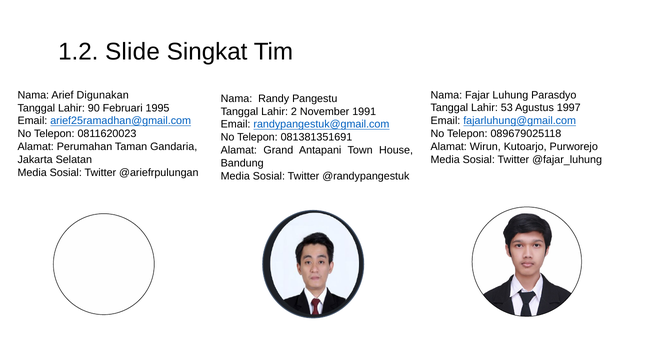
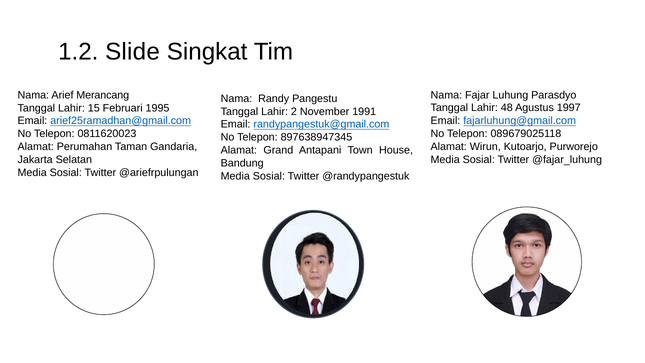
Digunakan: Digunakan -> Merancang (103, 95)
53: 53 -> 48 (507, 108)
90: 90 -> 15 (94, 108)
081381351691: 081381351691 -> 897638947345 (316, 137)
